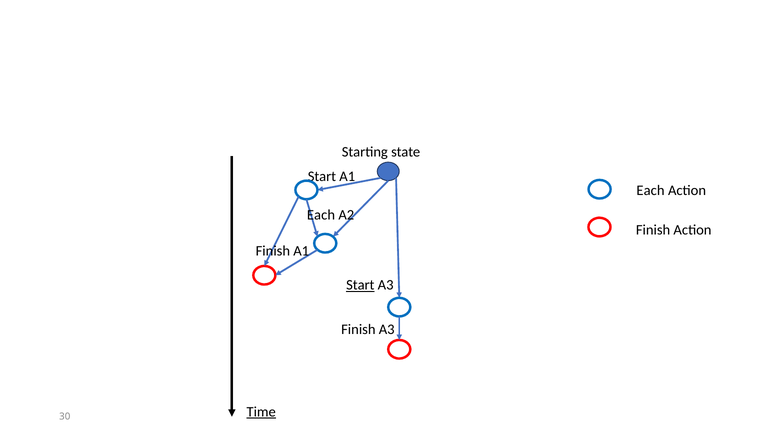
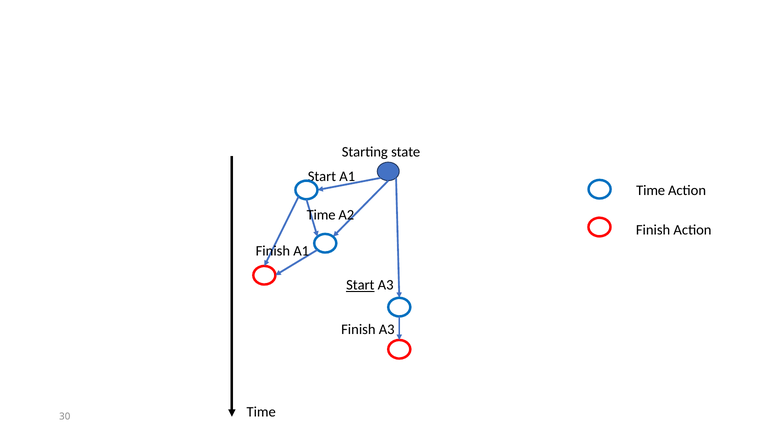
Each: Each -> Time (651, 190)
Each: Each -> Time (321, 215)
Time underline: present -> none (261, 412)
